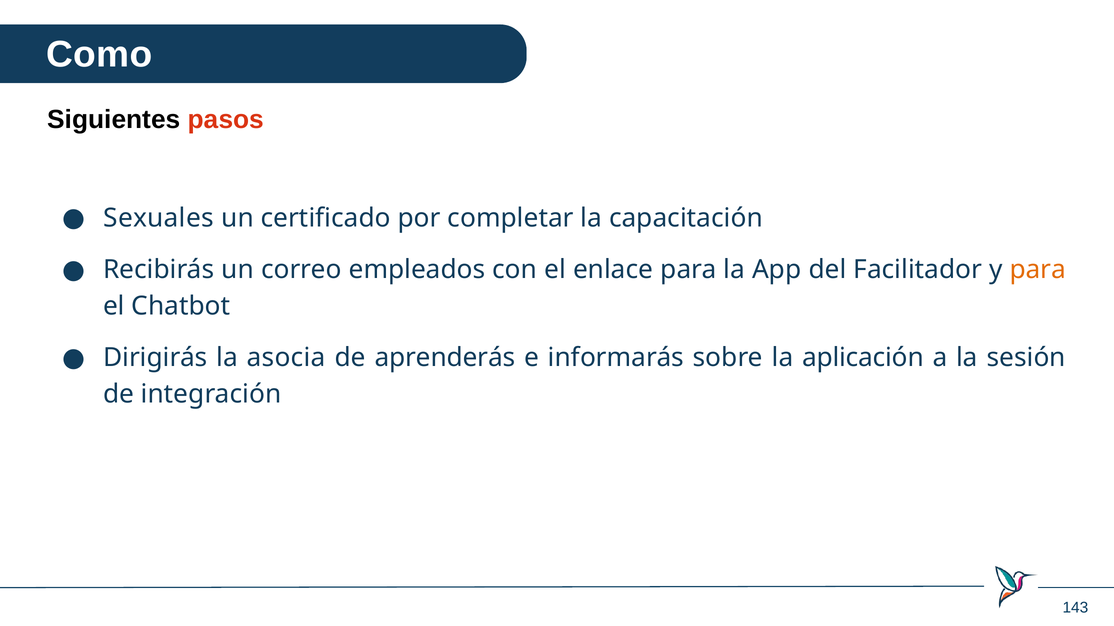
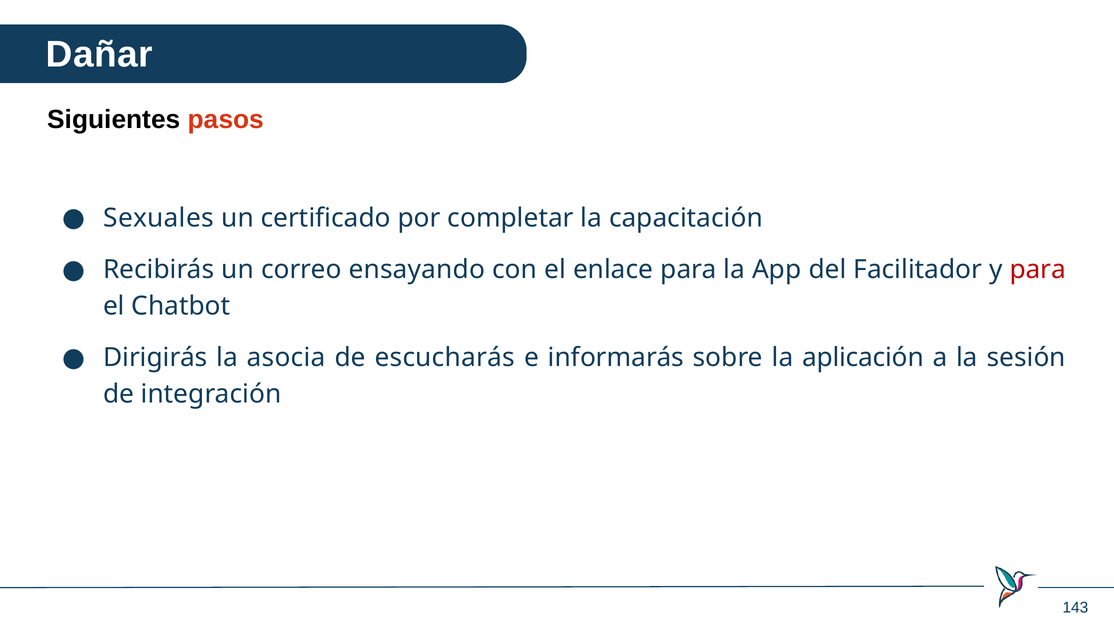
Como: Como -> Dañar (99, 54)
empleados: empleados -> ensayando (417, 270)
para colour: orange -> red (1038, 270)
aprenderás: aprenderás -> escucharás (445, 358)
